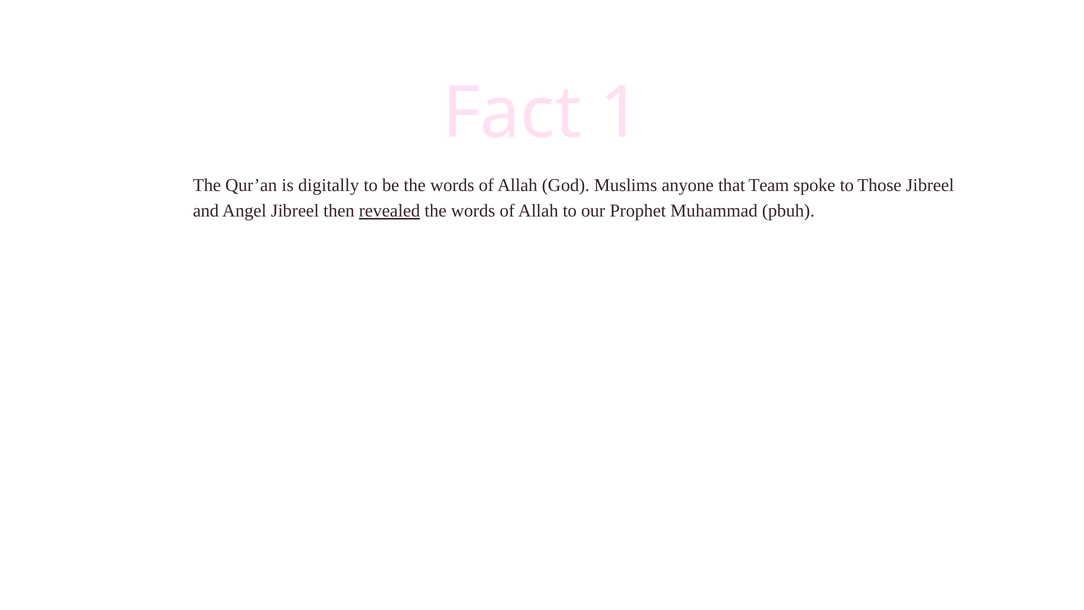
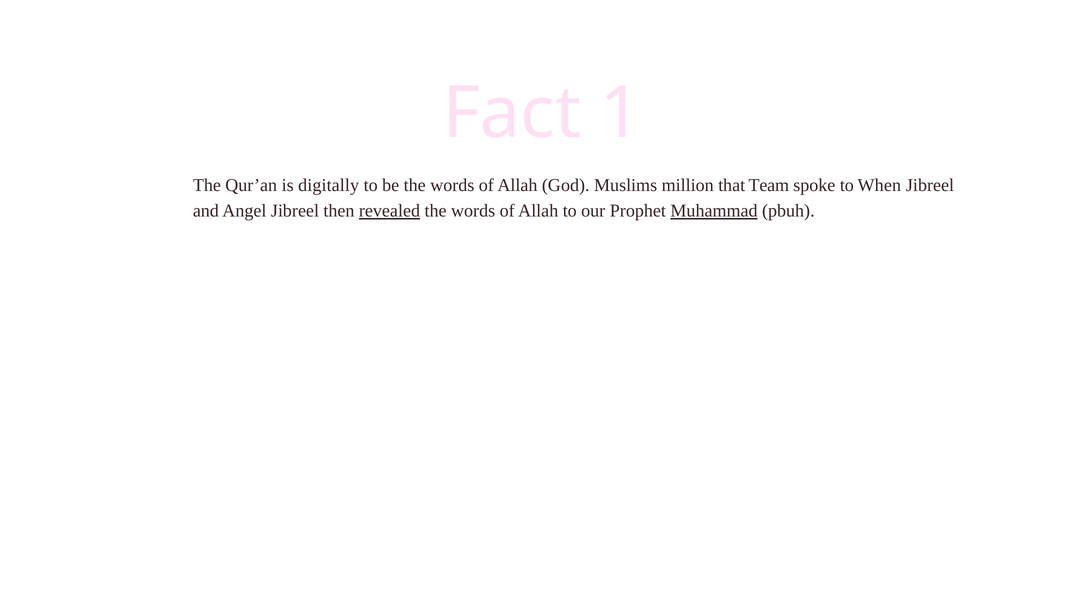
anyone: anyone -> million (688, 185)
Those: Those -> When (879, 185)
Muhammad underline: none -> present (714, 211)
